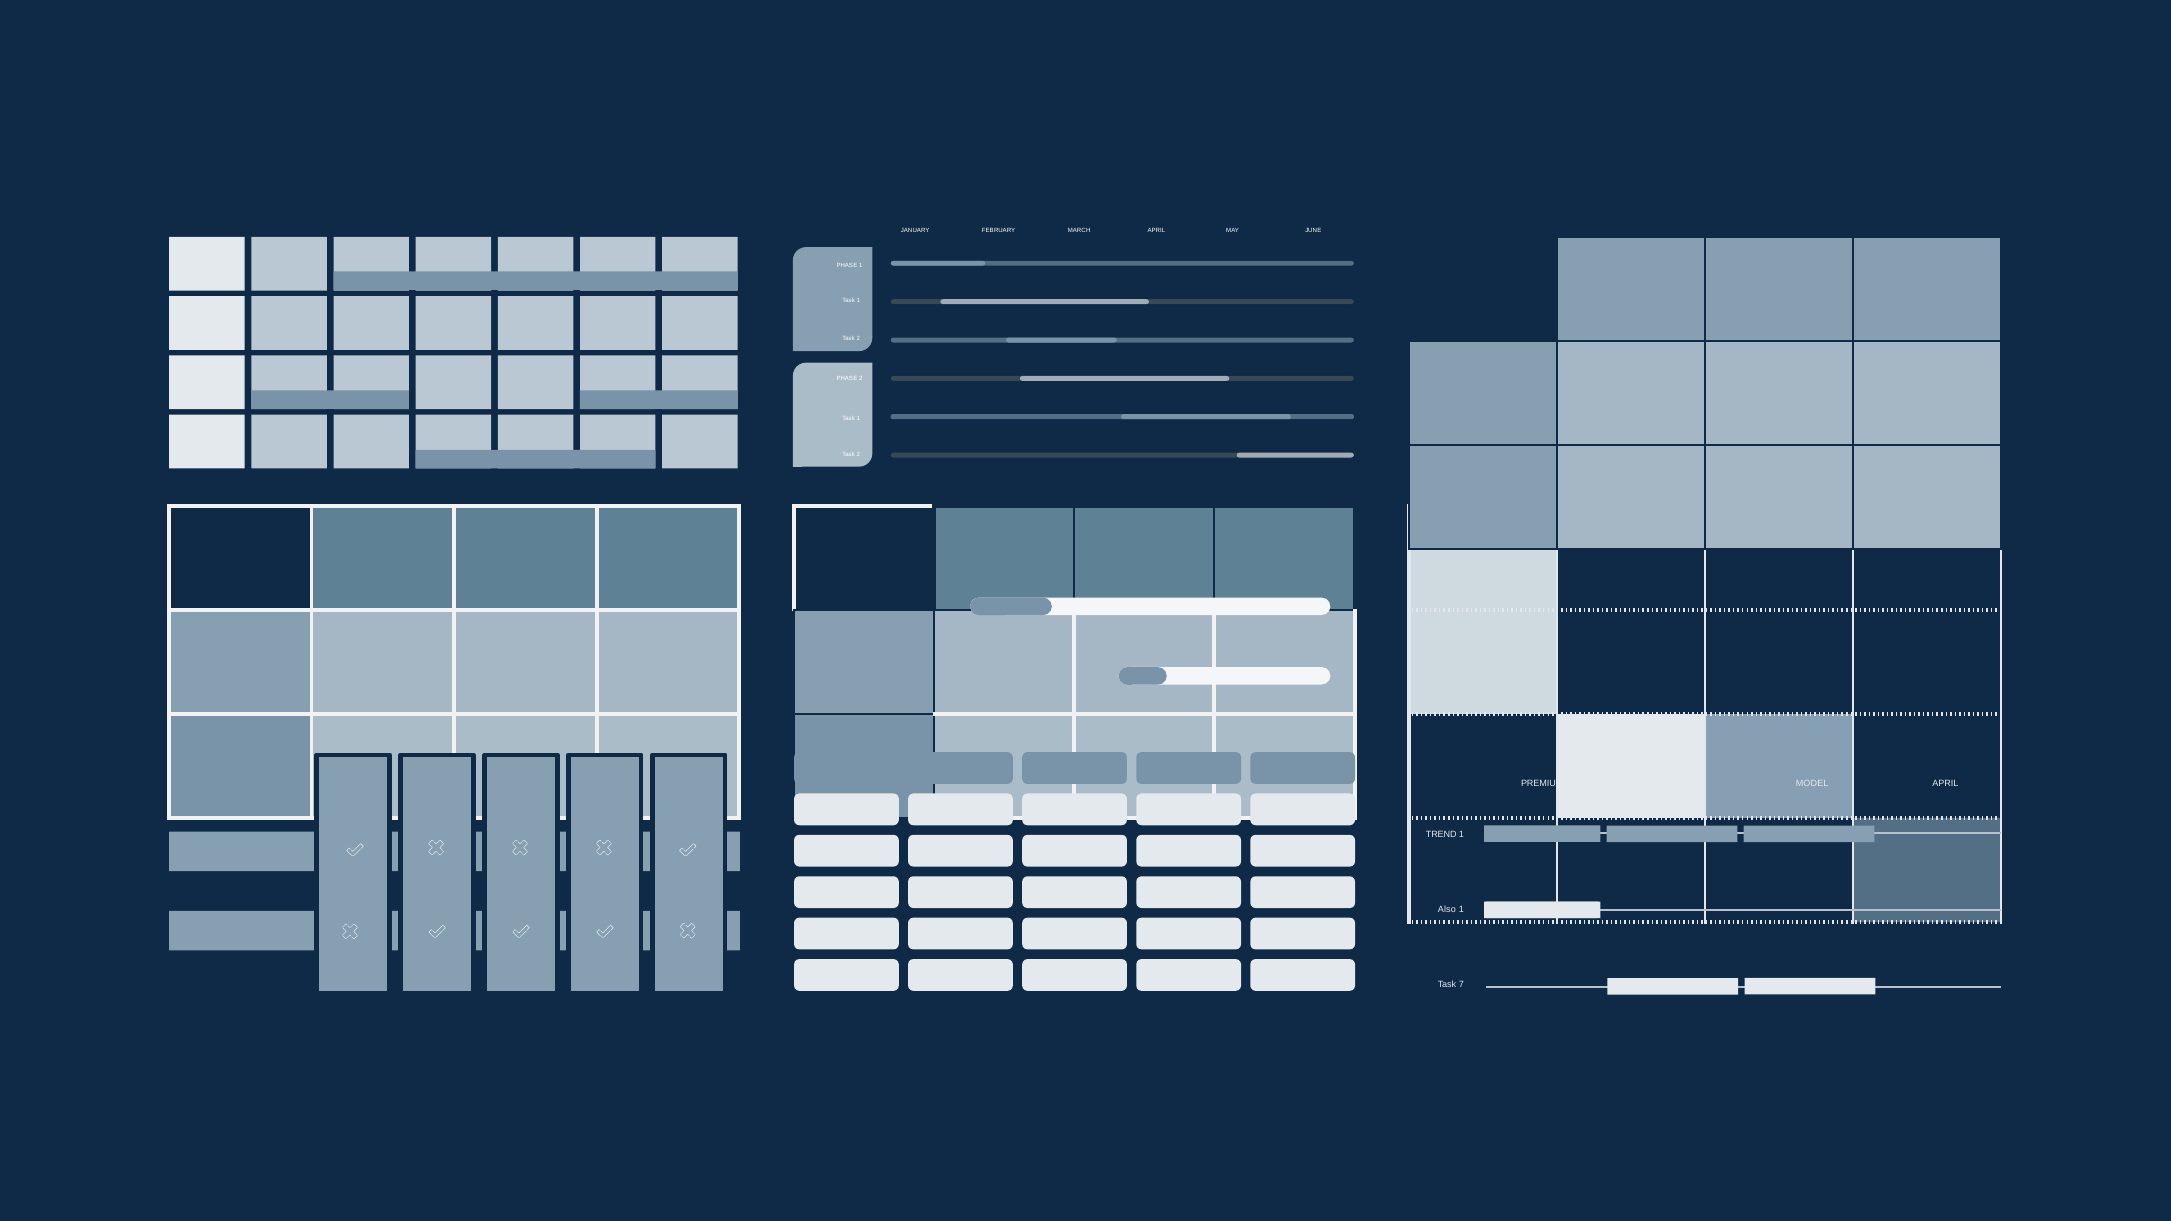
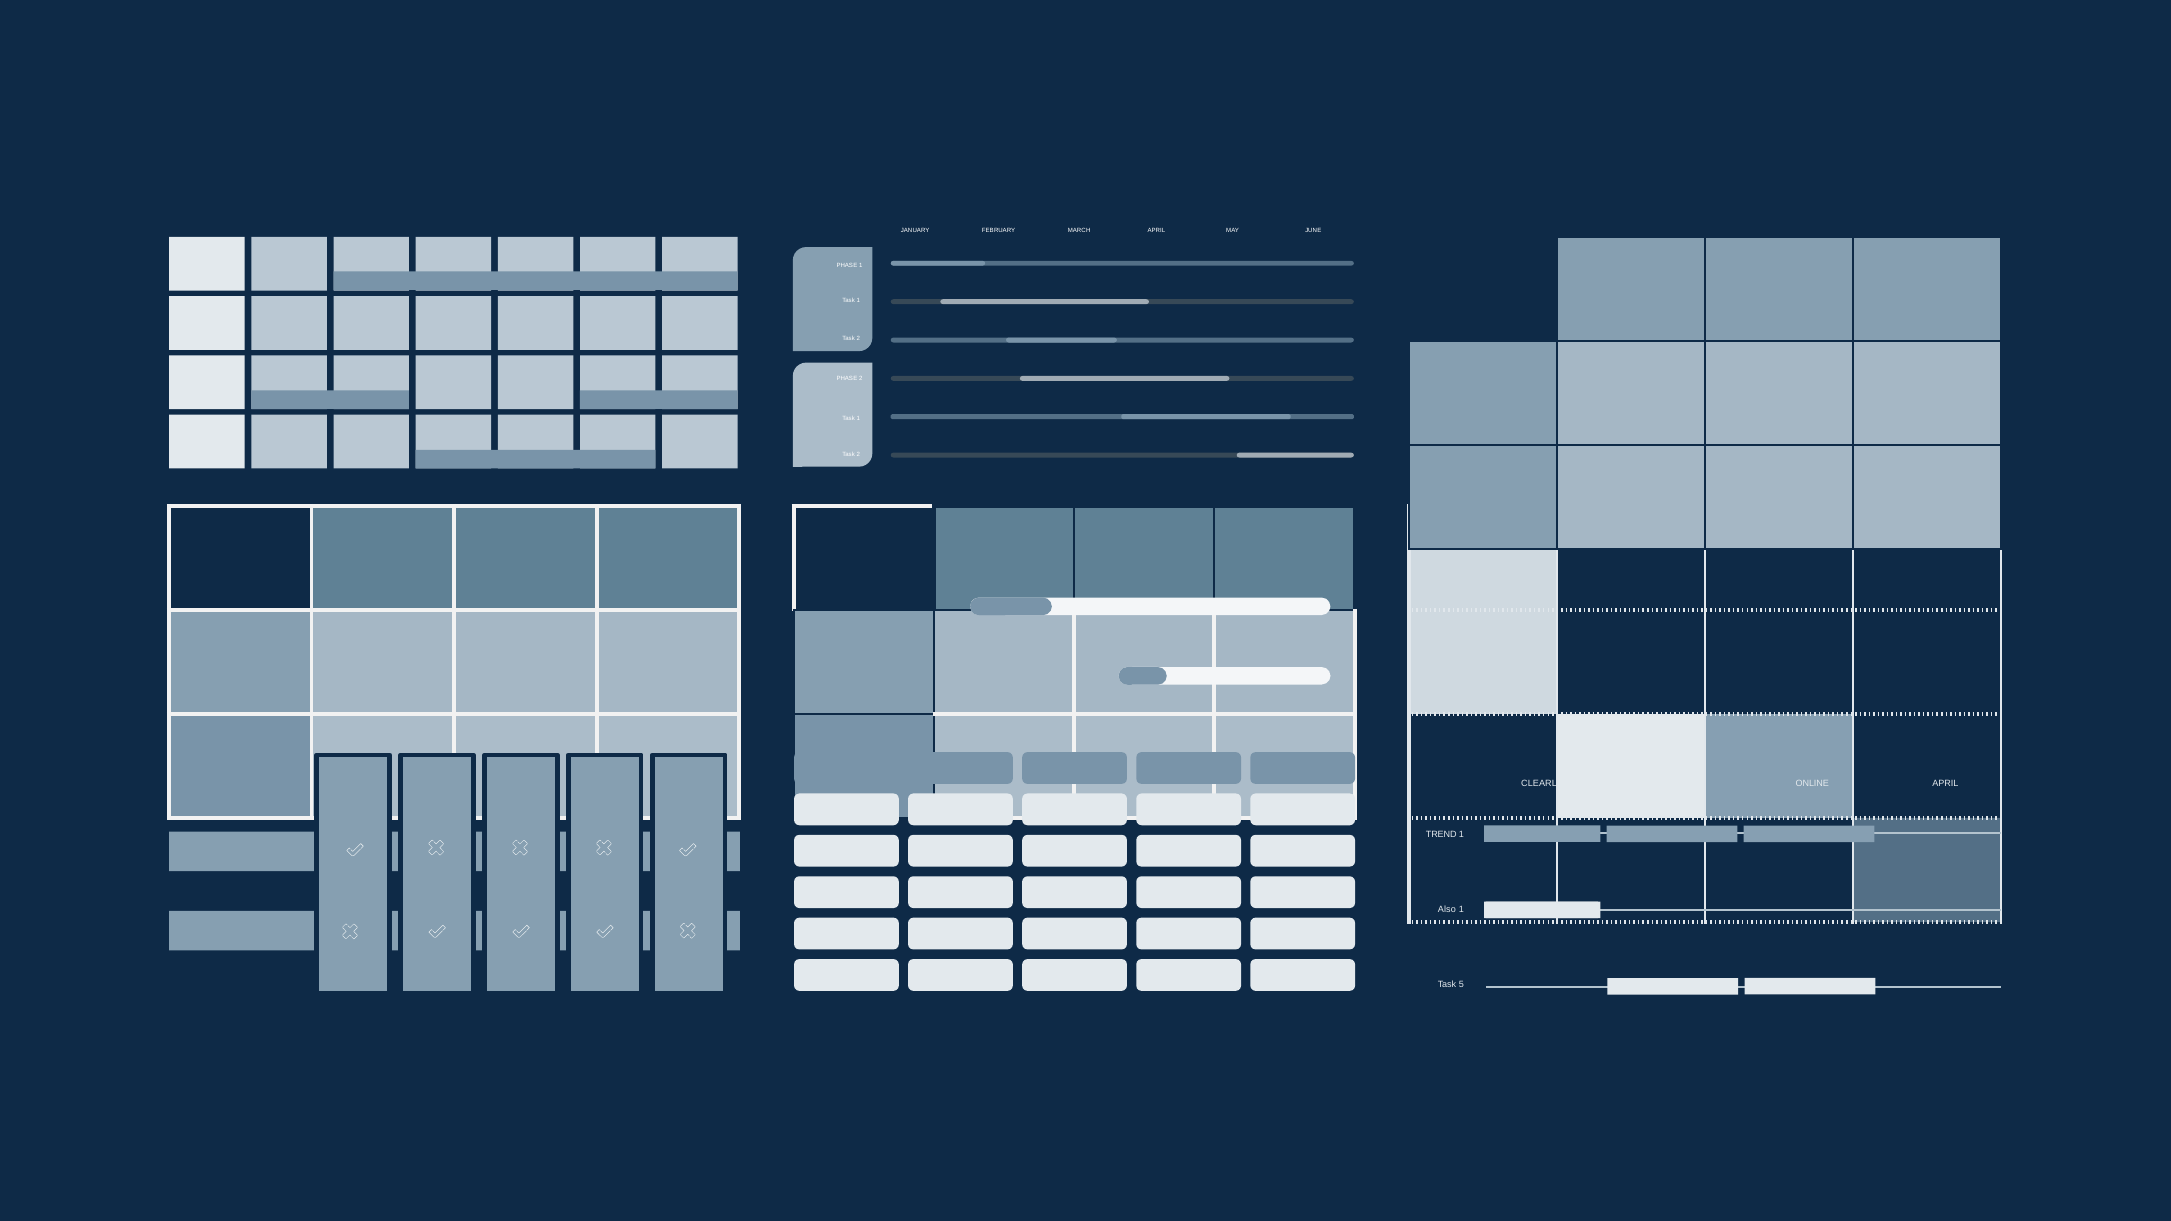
PREMIUM: PREMIUM -> CLEARLY (1542, 784)
MODEL: MODEL -> ONLINE (1812, 784)
7: 7 -> 5 (1461, 984)
